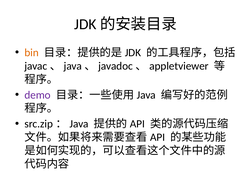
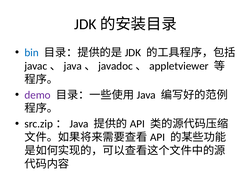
bin colour: orange -> blue (32, 53)
